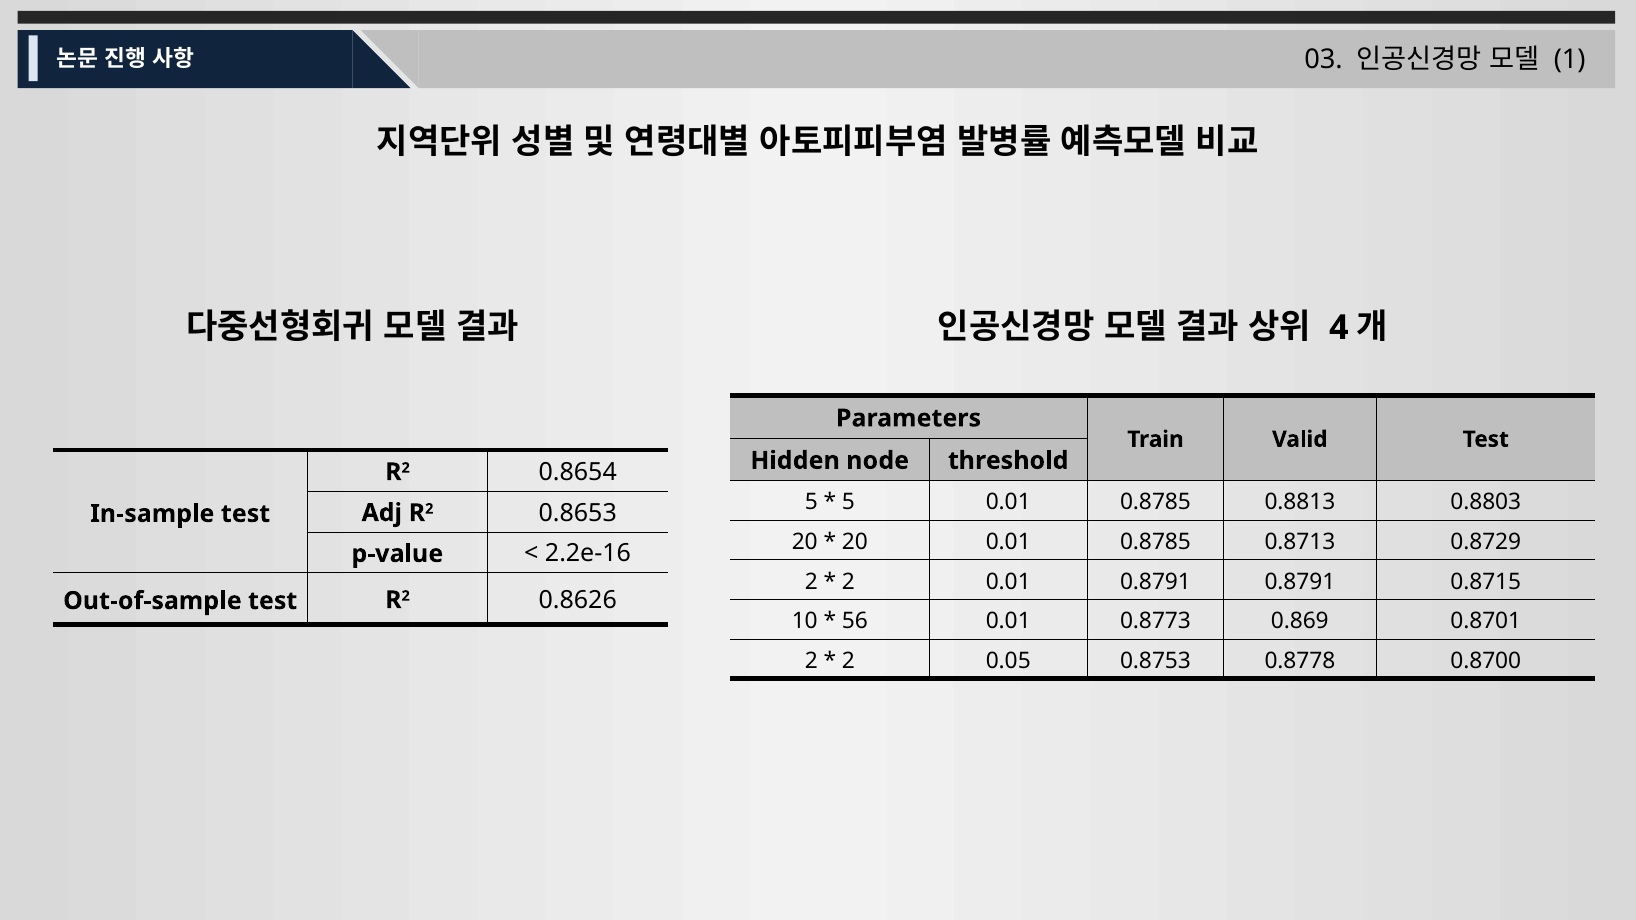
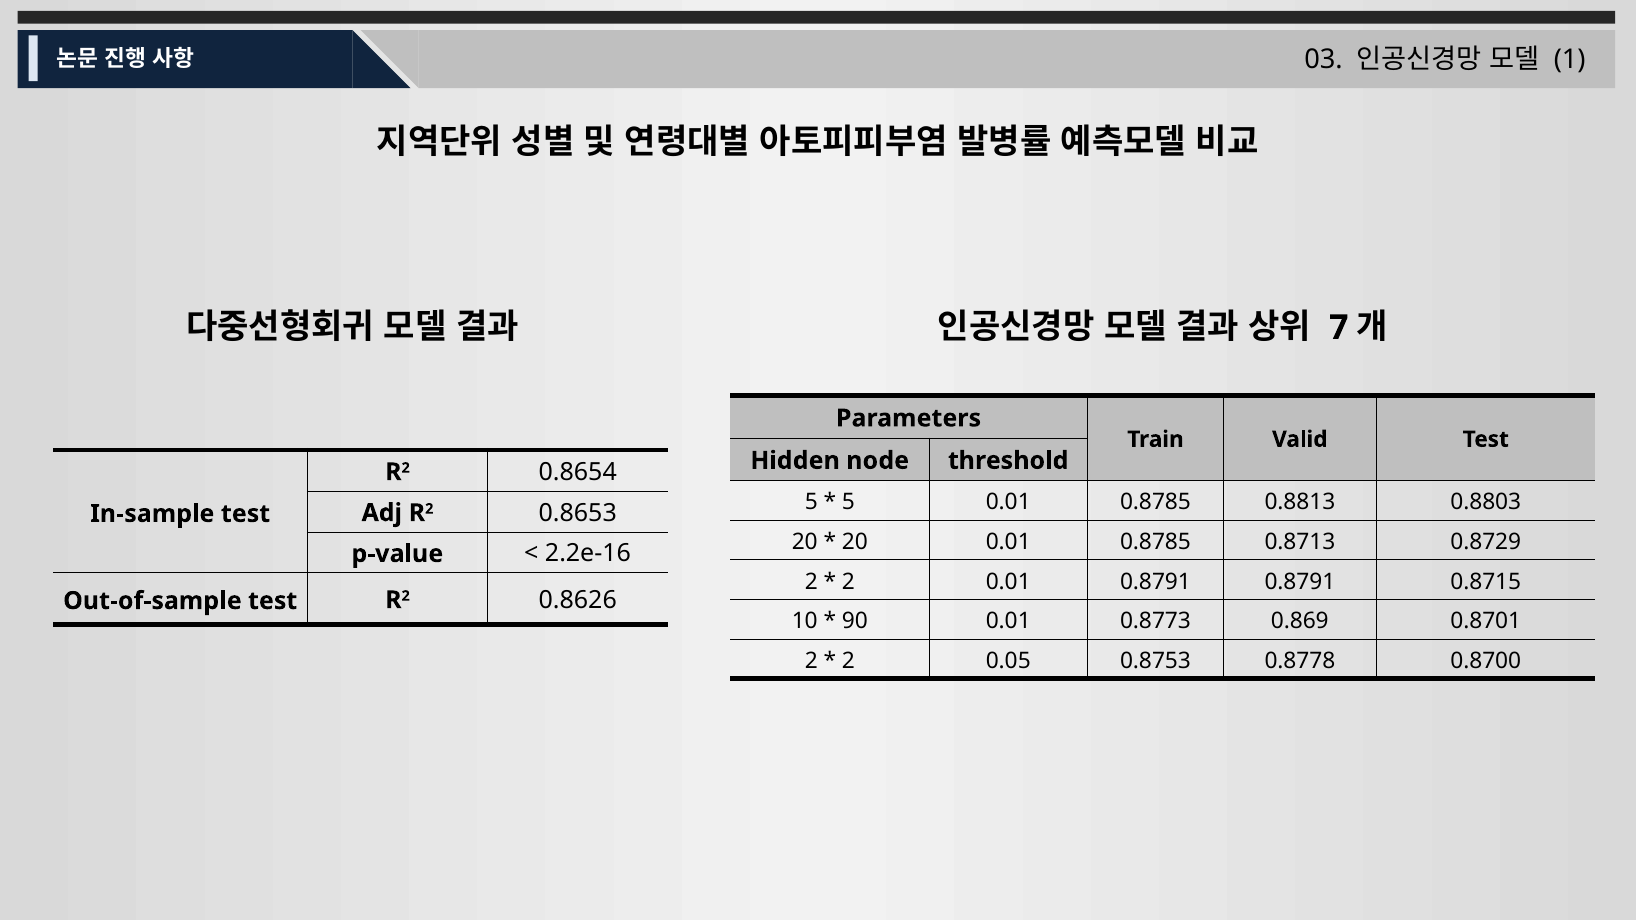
4: 4 -> 7 (1339, 328)
56: 56 -> 90 (855, 622)
